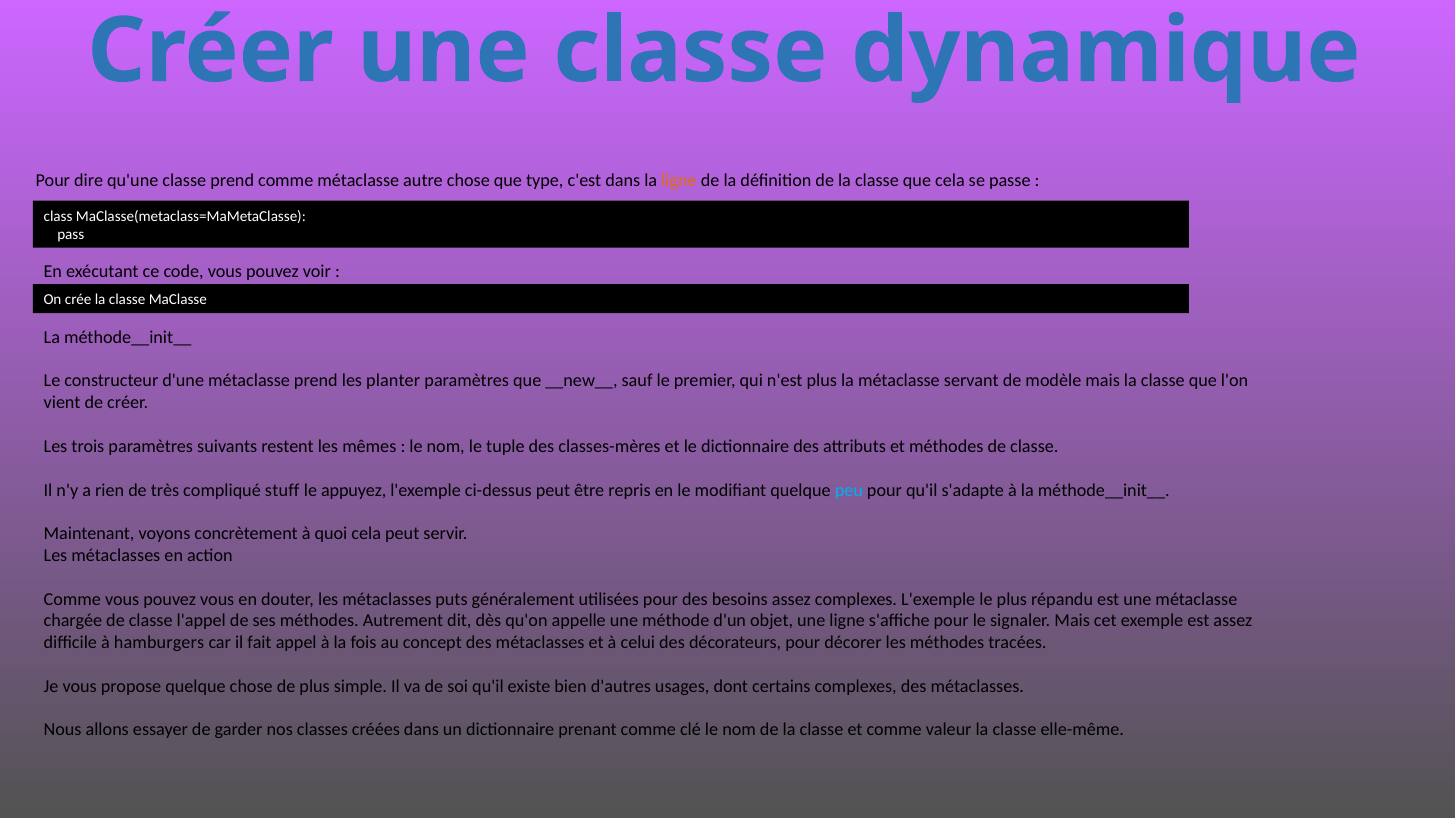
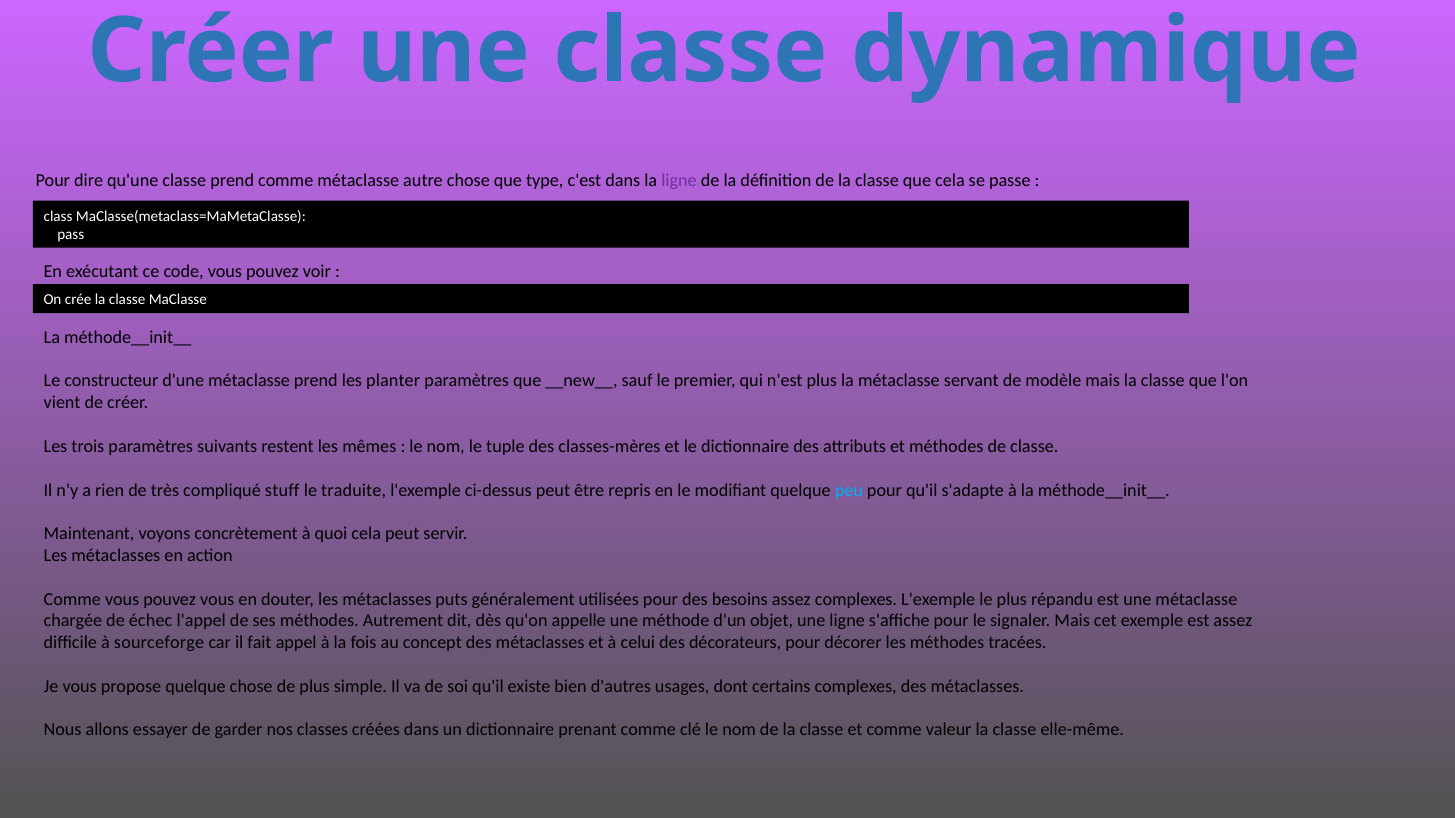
ligne colour: orange -> purple (679, 181)
appuyez: appuyez -> traduite (354, 490)
chargée de classe: classe -> échec (151, 621)
hamburgers: hamburgers -> sourceforge (159, 643)
